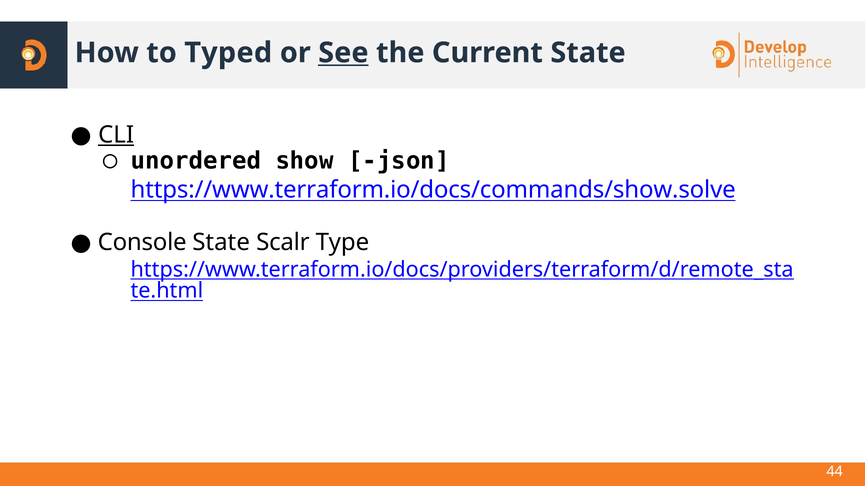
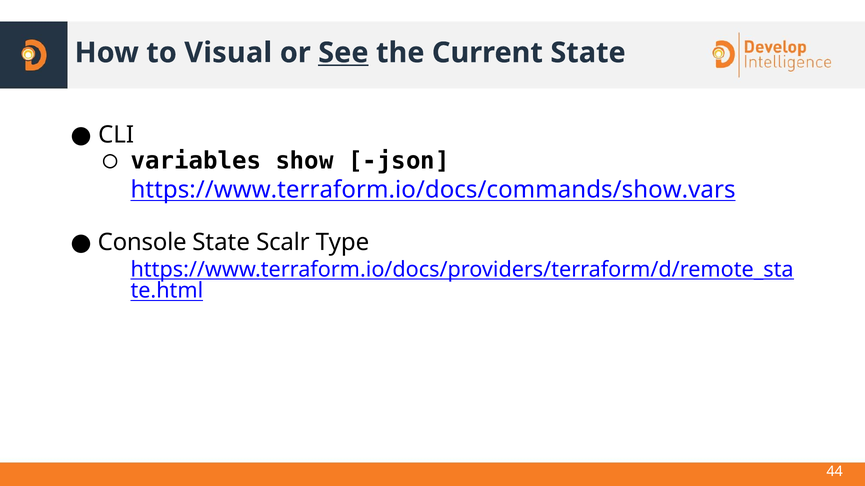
Typed: Typed -> Visual (228, 53)
CLI underline: present -> none (116, 135)
unordered: unordered -> variables (196, 161)
https://www.terraform.io/docs/commands/show.solve: https://www.terraform.io/docs/commands/show.solve -> https://www.terraform.io/docs/commands/show.vars (433, 190)
